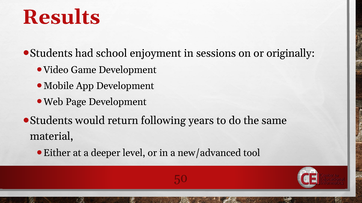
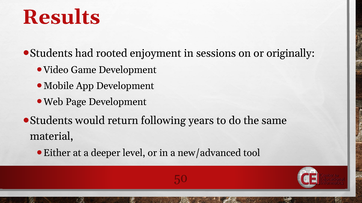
school: school -> rooted (112, 54)
